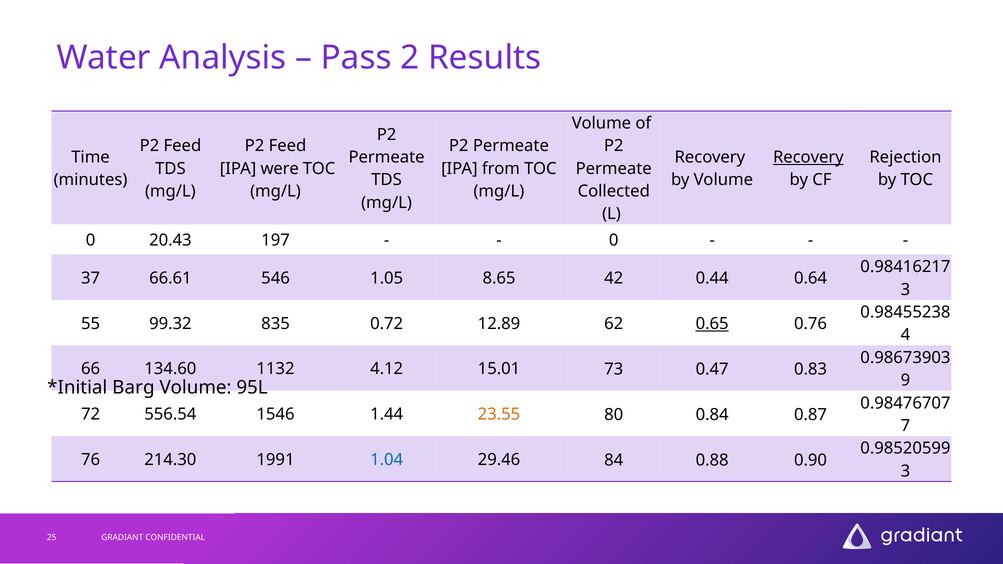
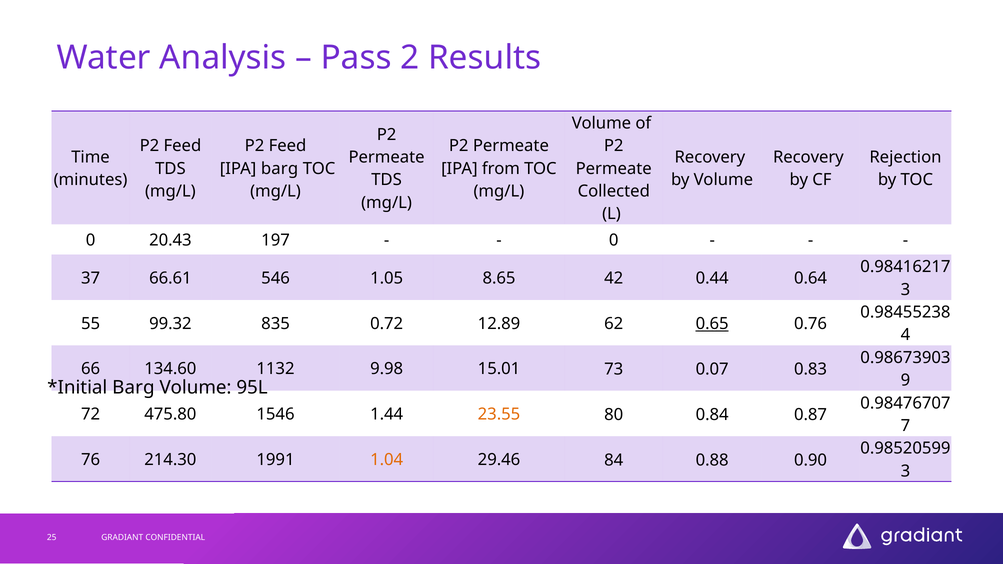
Recovery underline: present -> none (808, 157)
IPA were: were -> barg (280, 169)
4.12: 4.12 -> 9.98 (387, 369)
0.47: 0.47 -> 0.07 (712, 369)
556.54: 556.54 -> 475.80 (170, 414)
1.04 colour: blue -> orange (387, 460)
